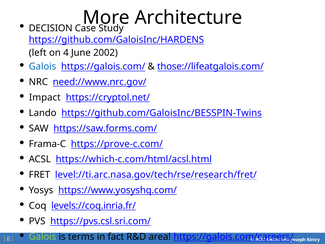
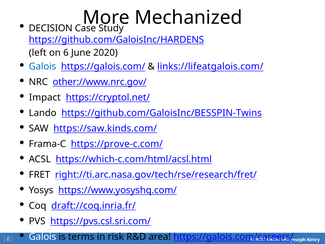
Architecture: Architecture -> Mechanized (188, 18)
4: 4 -> 6 (66, 53)
2002: 2002 -> 2020 (105, 53)
those://lifeatgalois.com/: those://lifeatgalois.com/ -> links://lifeatgalois.com/ (210, 67)
need://www.nrc.gov/: need://www.nrc.gov/ -> other://www.nrc.gov/ (100, 82)
https://saw.forms.com/: https://saw.forms.com/ -> https://saw.kinds.com/ (105, 128)
level://ti.arc.nasa.gov/tech/rse/research/fret/: level://ti.arc.nasa.gov/tech/rse/research/fret/ -> right://ti.arc.nasa.gov/tech/rse/research/fret/ (156, 175)
levels://coq.inria.fr/: levels://coq.inria.fr/ -> draft://coq.inria.fr/ (93, 206)
Galois colour: light green -> white (42, 236)
fact: fact -> risk (116, 236)
